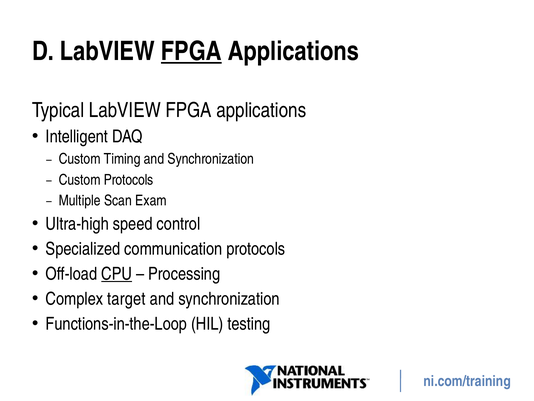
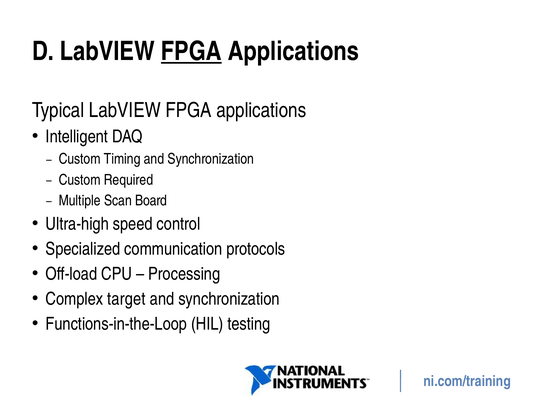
Custom Protocols: Protocols -> Required (128, 180)
Exam: Exam -> Board (151, 200)
CPU underline: present -> none (117, 274)
